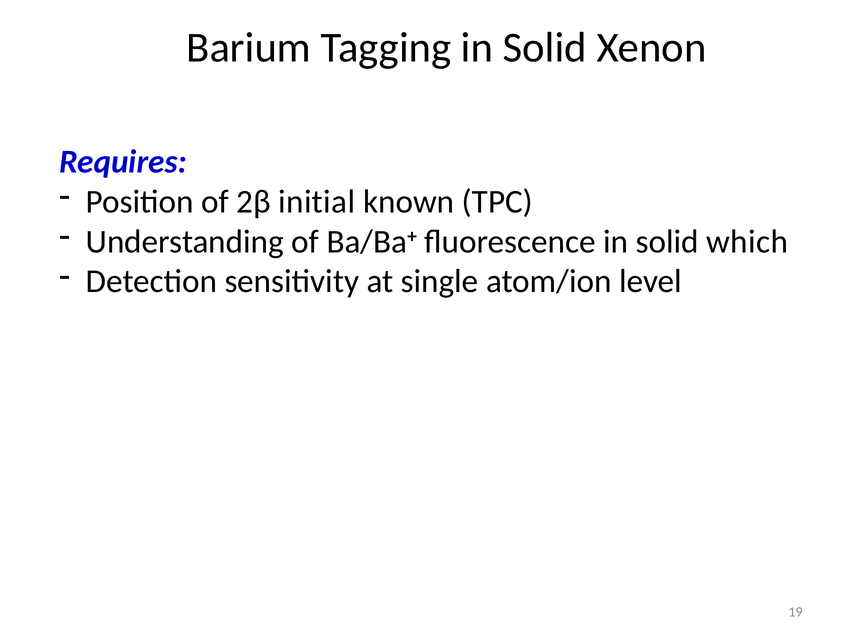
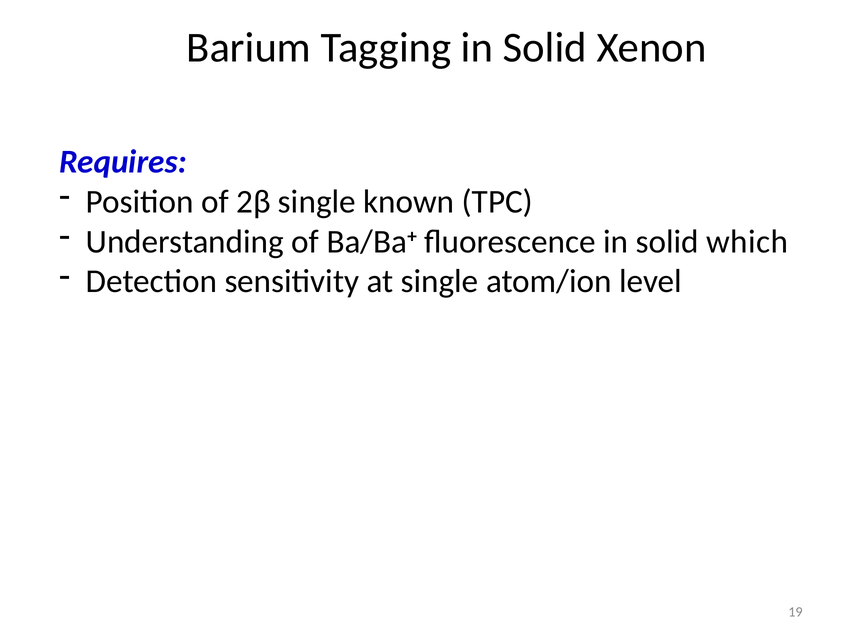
2β initial: initial -> single (317, 202)
